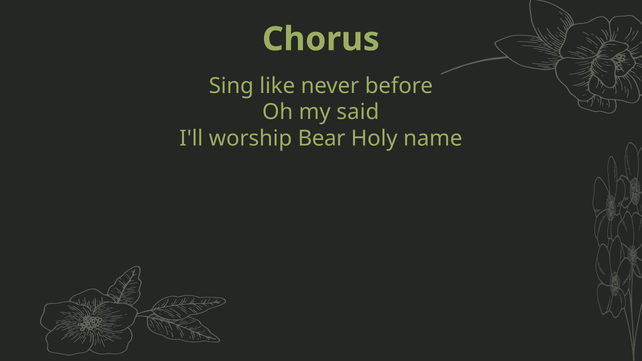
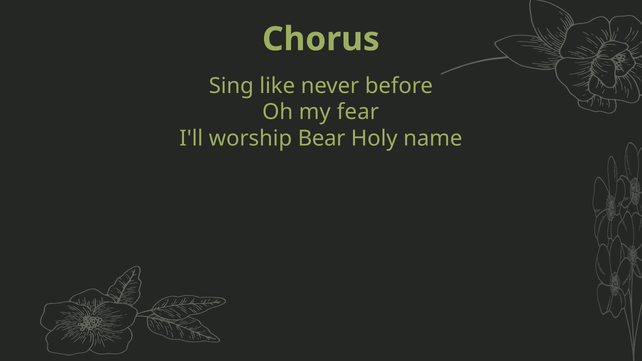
said: said -> fear (358, 112)
